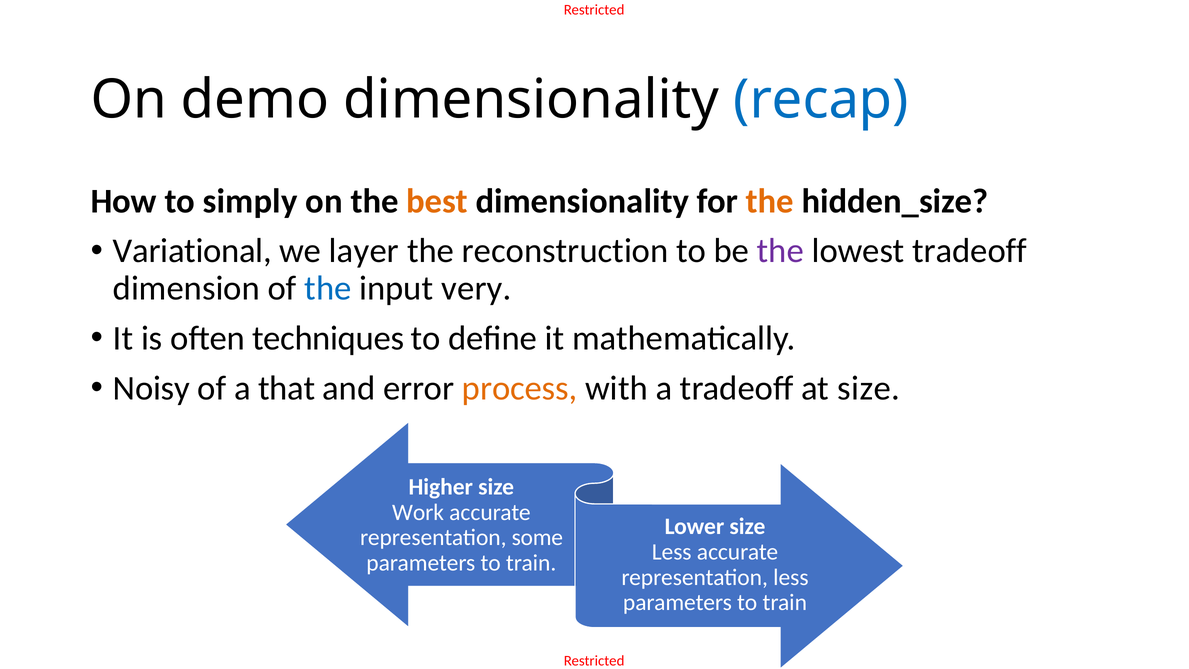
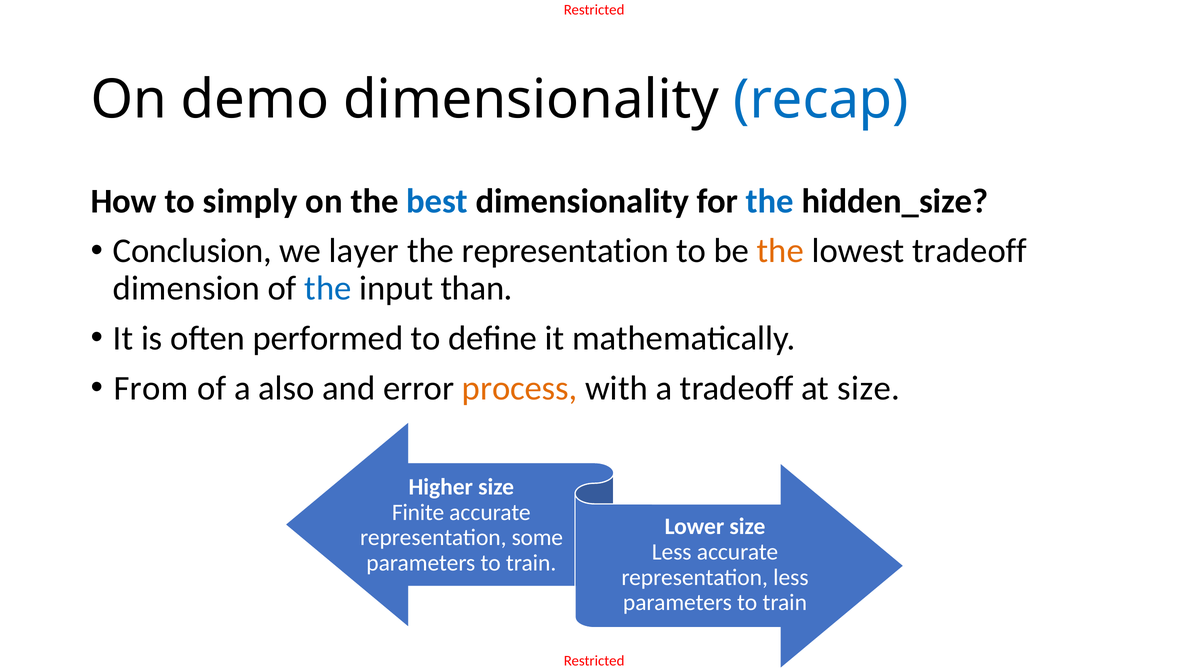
best colour: orange -> blue (437, 201)
the colour: orange -> blue (770, 201)
Variational: Variational -> Conclusion (192, 251)
the reconstruction: reconstruction -> representation (565, 251)
the colour: purple -> orange (780, 251)
very: very -> than (477, 288)
techniques: techniques -> performed (328, 338)
Noisy: Noisy -> From (151, 388)
that: that -> also (286, 388)
Work: Work -> Finite (418, 512)
